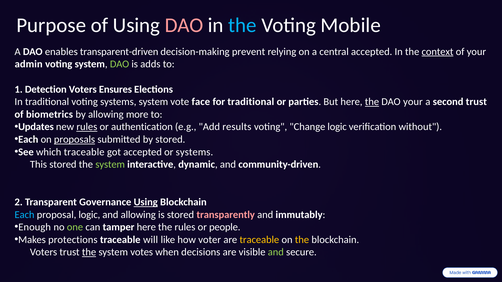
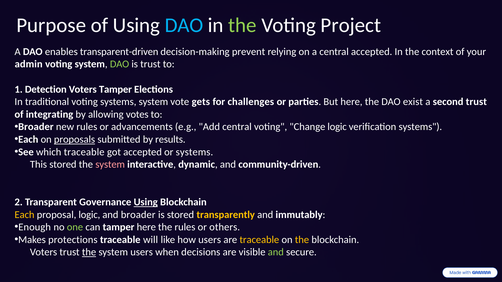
DAO colour: pink -> light blue (184, 25)
the colour: light blue -> light green (243, 25)
Mobile: Mobile -> Project (351, 25)
context underline: present -> none (438, 52)
is adds: adds -> trust (150, 64)
Voters Ensures: Ensures -> Tamper (115, 89)
face: face -> gets (201, 102)
for traditional: traditional -> challenges (251, 102)
the underline: present -> none (372, 102)
DAO your: your -> exist (413, 102)
biometrics: biometrics -> integrating (50, 114)
more: more -> votes (137, 114)
Updates: Updates -> Broader (36, 127)
rules underline: present -> none (87, 127)
authentication: authentication -> advancements (142, 127)
Add results: results -> central (237, 127)
verification without: without -> systems (420, 127)
by stored: stored -> results (170, 140)
system colour: light green -> pink (110, 165)
Each colour: light blue -> yellow (25, 215)
and allowing: allowing -> broader (138, 215)
transparently colour: pink -> yellow (226, 215)
people: people -> others (225, 227)
how voter: voter -> users (210, 240)
system votes: votes -> users (142, 253)
